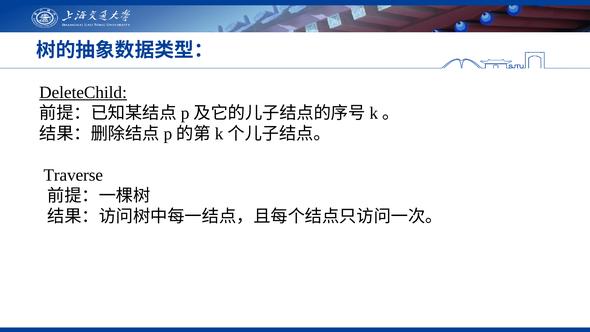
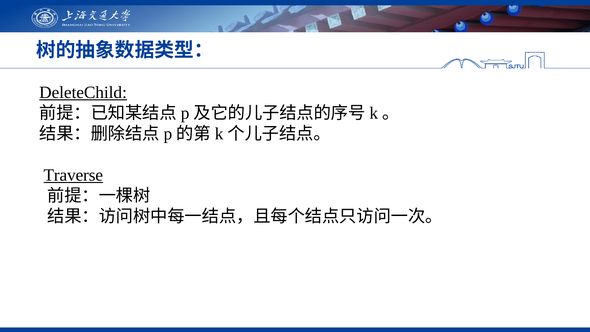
Traverse underline: none -> present (73, 175)
